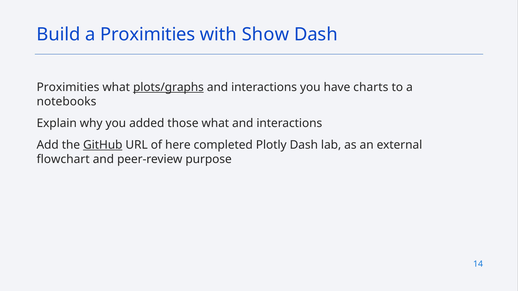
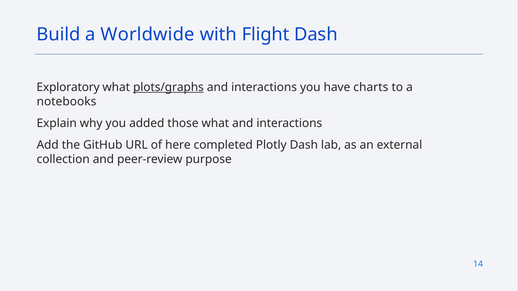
a Proximities: Proximities -> Worldwide (148, 35)
Show: Show -> Flight (266, 35)
Proximities: Proximities -> Exploratory (68, 87)
GitHub underline: present -> none (103, 145)
flowchart: flowchart -> collection (63, 159)
